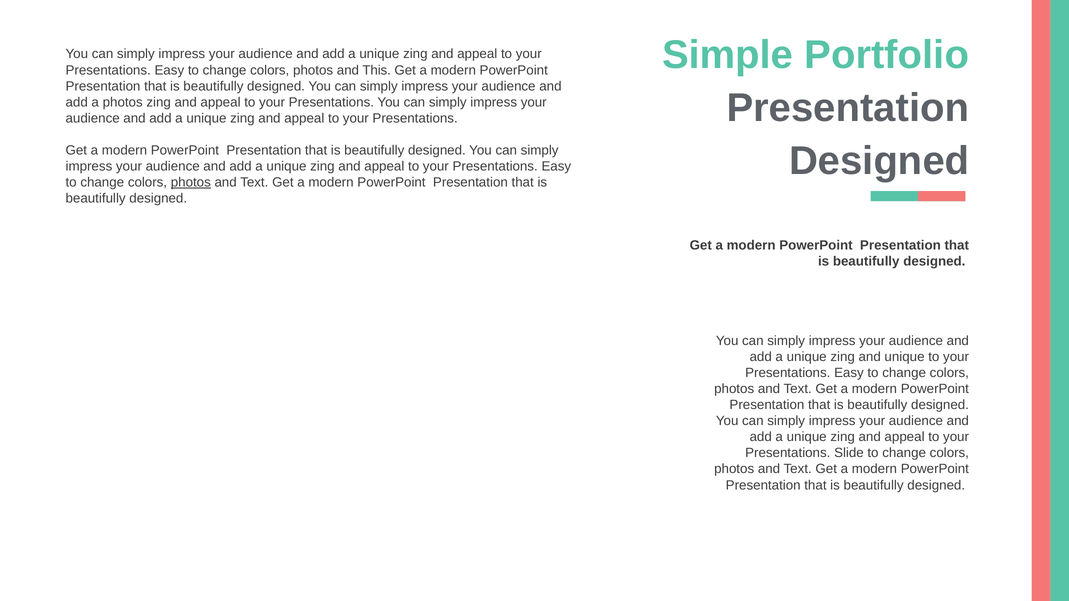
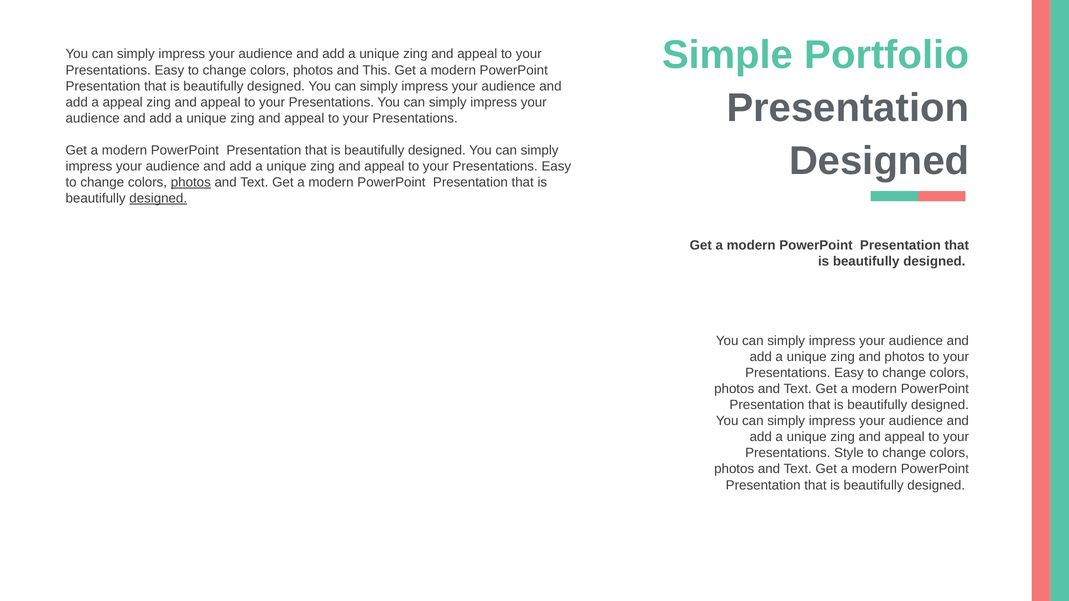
a photos: photos -> appeal (123, 102)
designed underline: none -> present (158, 198)
and unique: unique -> photos (905, 357)
Slide: Slide -> Style (849, 453)
